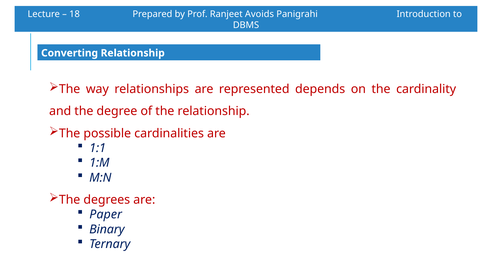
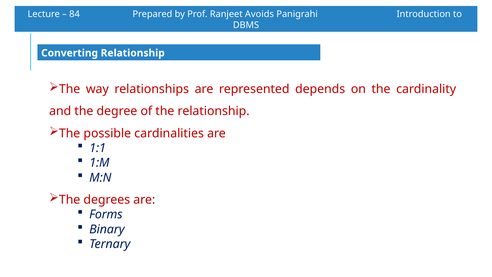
18: 18 -> 84 (75, 14)
Paper: Paper -> Forms (106, 214)
